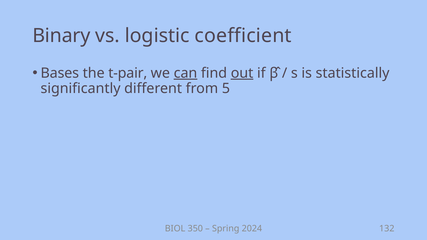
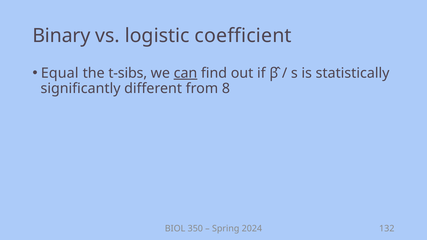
Bases: Bases -> Equal (60, 73)
t-pair: t-pair -> t-sibs (128, 73)
out underline: present -> none (242, 73)
5: 5 -> 8 (226, 89)
